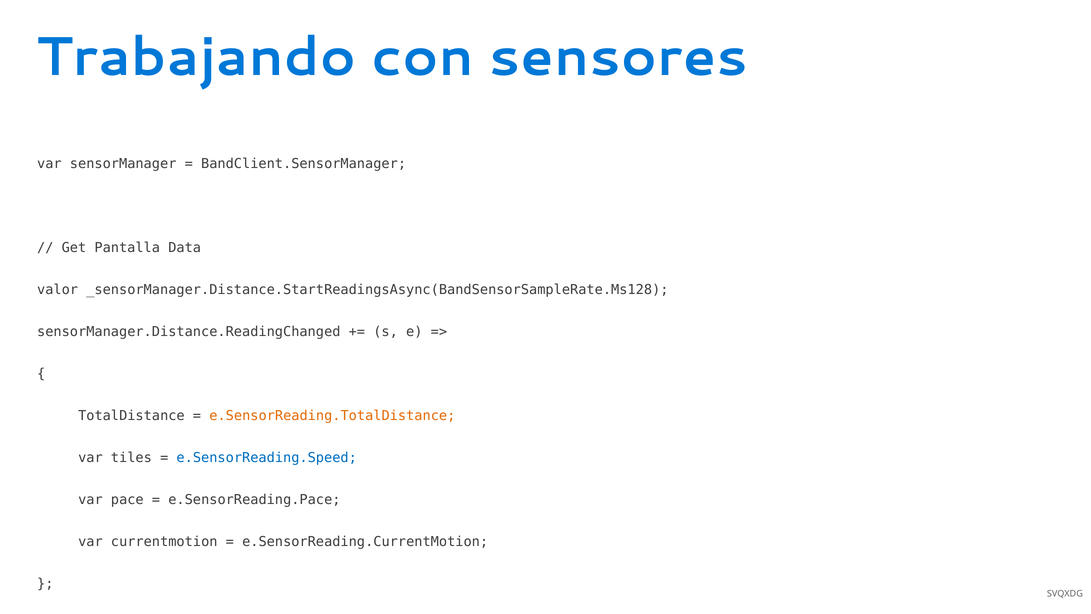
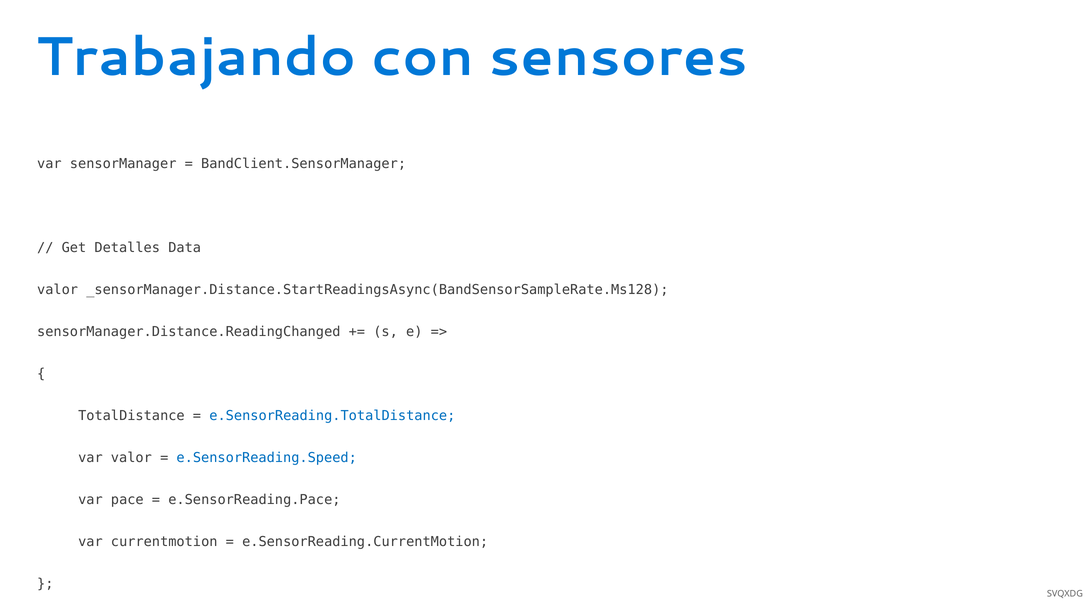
Pantalla: Pantalla -> Detalles (127, 248)
e.SensorReading.TotalDistance colour: orange -> blue (332, 416)
var tiles: tiles -> valor (131, 458)
